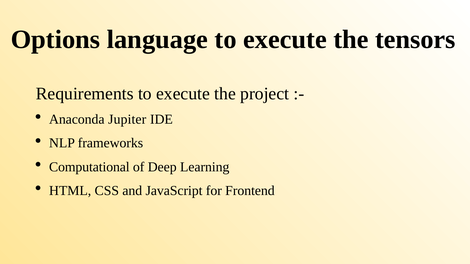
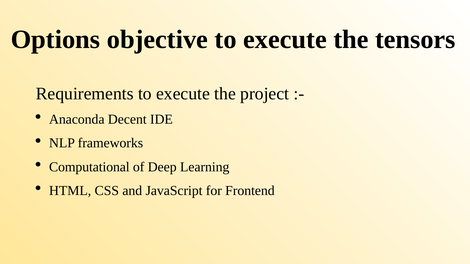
language: language -> objective (157, 39)
Jupiter: Jupiter -> Decent (127, 120)
